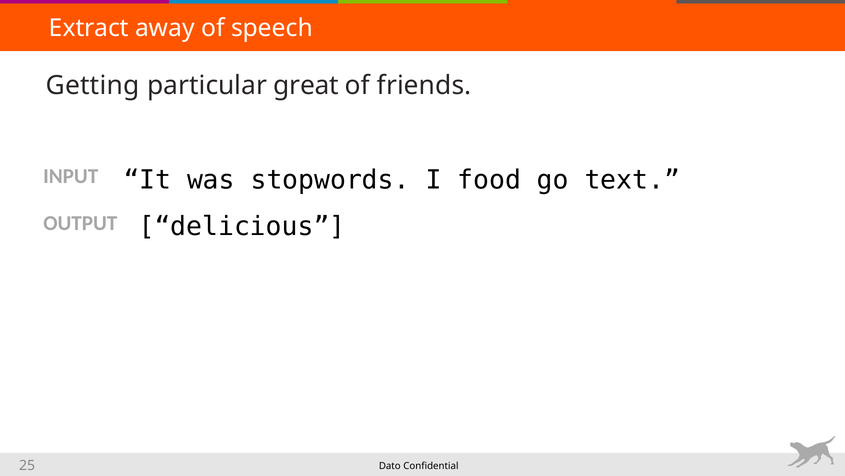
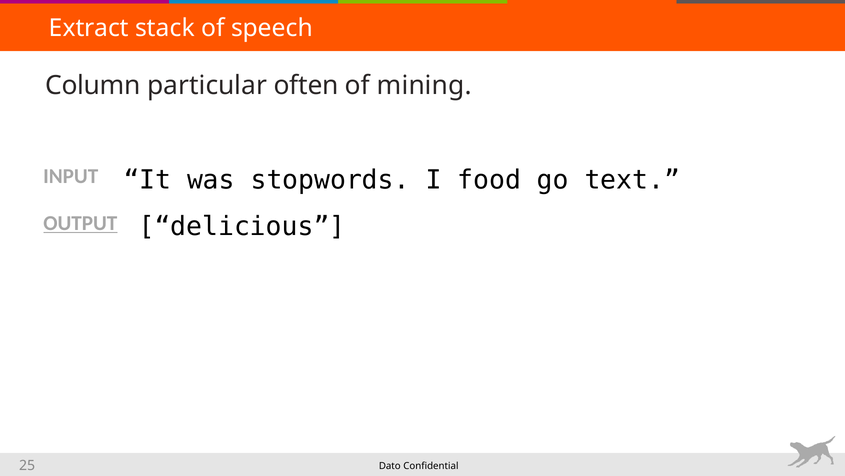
away: away -> stack (165, 28)
Getting: Getting -> Column (93, 86)
great: great -> often (306, 86)
friends: friends -> mining (424, 86)
OUTPUT underline: none -> present (80, 223)
